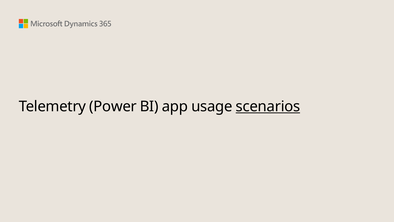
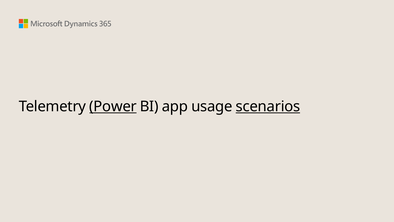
Power underline: none -> present (113, 106)
